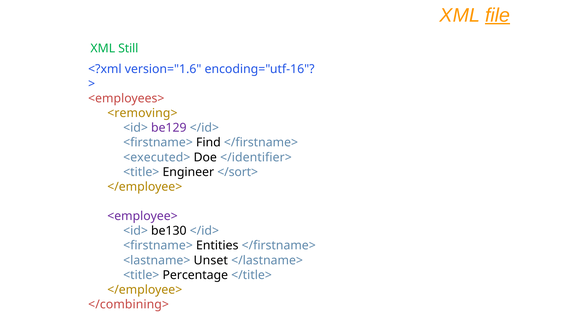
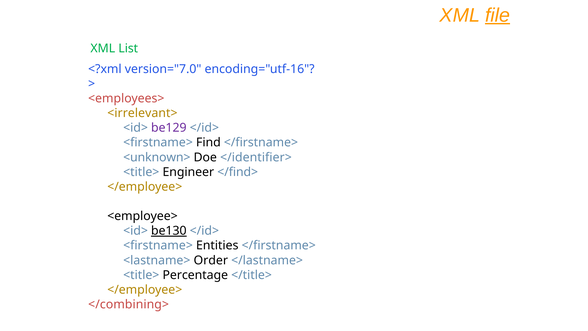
Still: Still -> List (128, 48)
version="1.6: version="1.6 -> version="7.0 (163, 69)
<removing>: <removing> -> <irrelevant> (142, 113)
<executed>: <executed> -> <unknown> (157, 157)
</sort>: </sort> -> </find> (238, 172)
<employee> colour: purple -> black (142, 216)
be130 underline: none -> present (169, 231)
Unset: Unset -> Order (211, 260)
